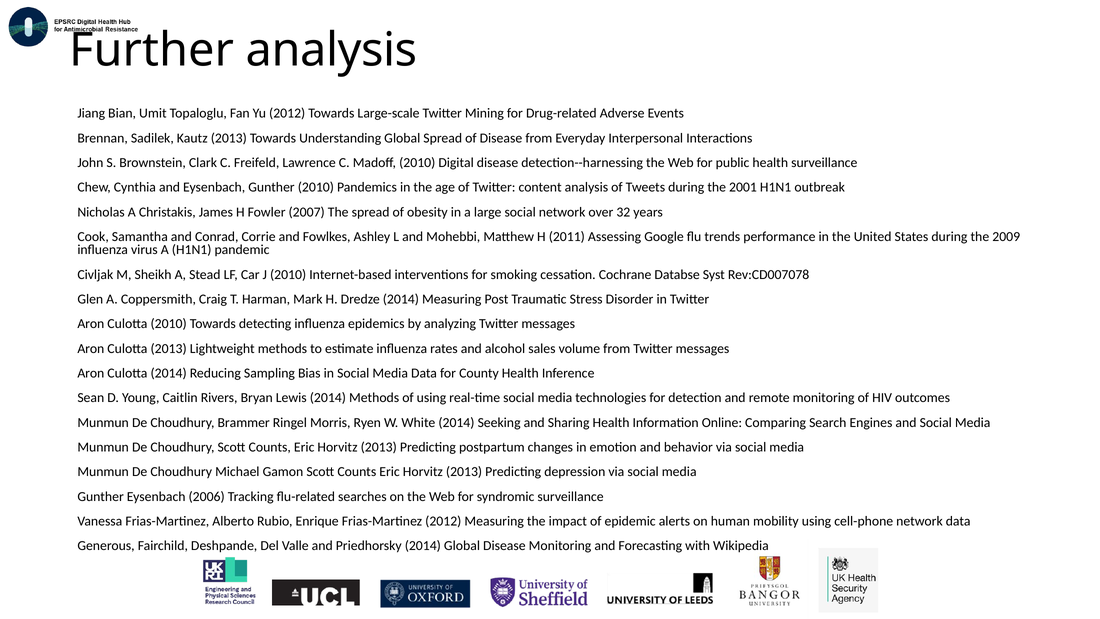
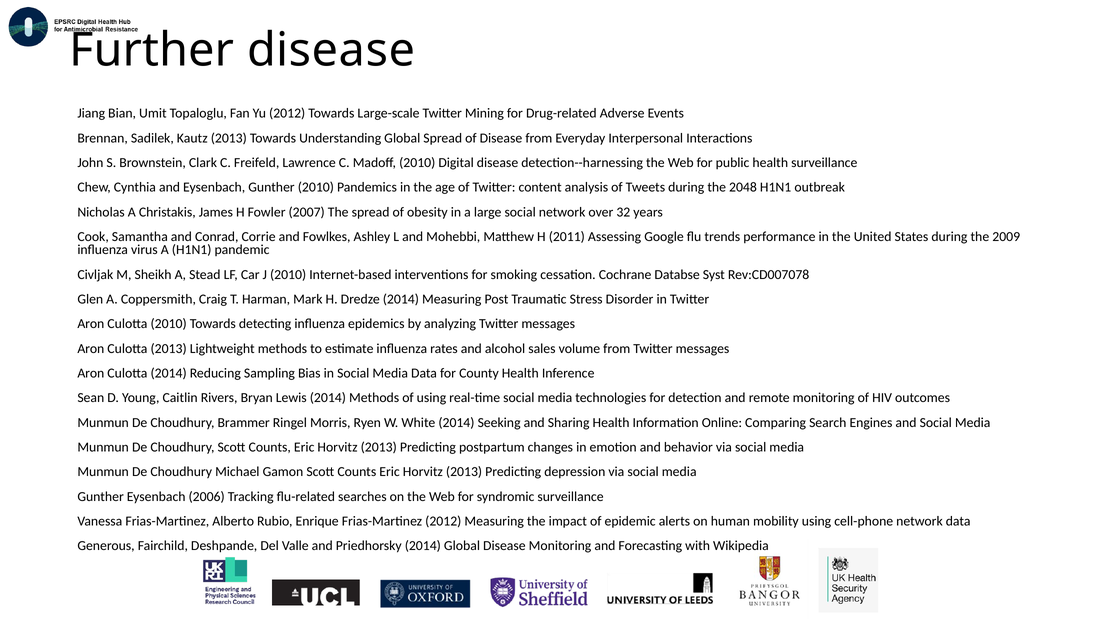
Further analysis: analysis -> disease (331, 50)
2001: 2001 -> 2048 (743, 187)
